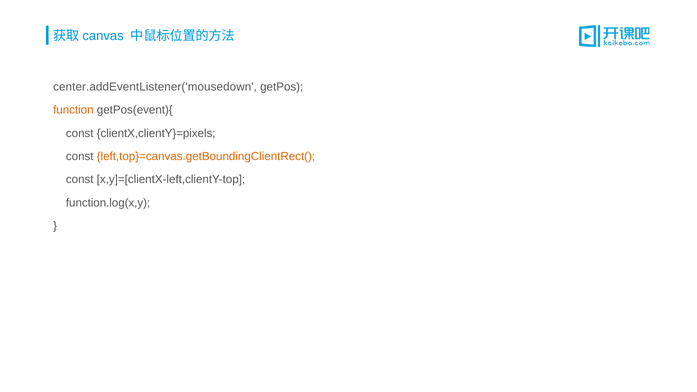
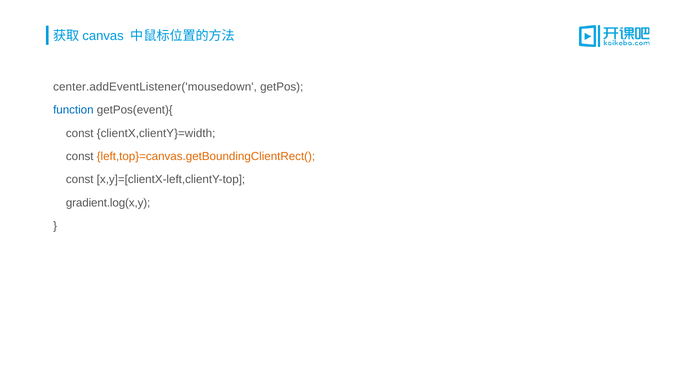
function colour: orange -> blue (73, 110)
clientX,clientY}=pixels: clientX,clientY}=pixels -> clientX,clientY}=width (156, 133)
function.log(x,y: function.log(x,y -> gradient.log(x,y (108, 203)
